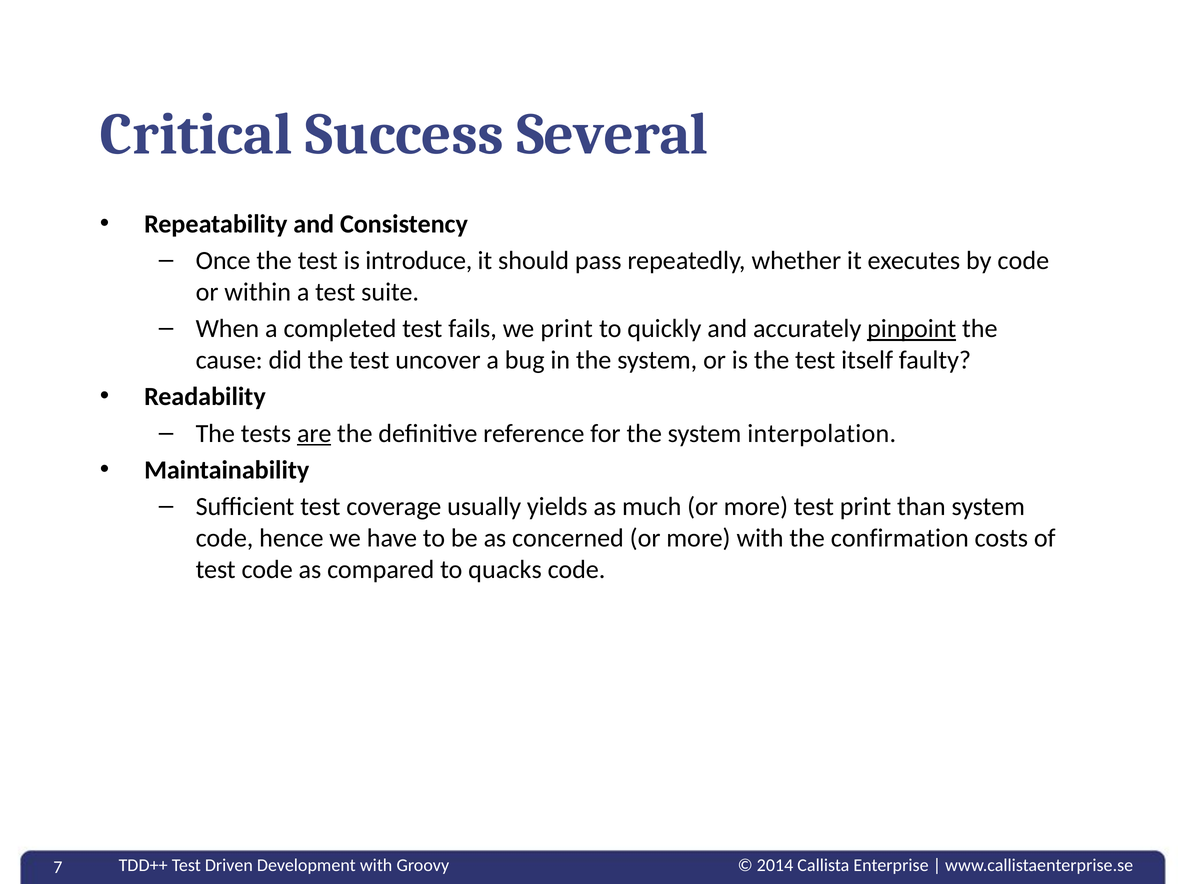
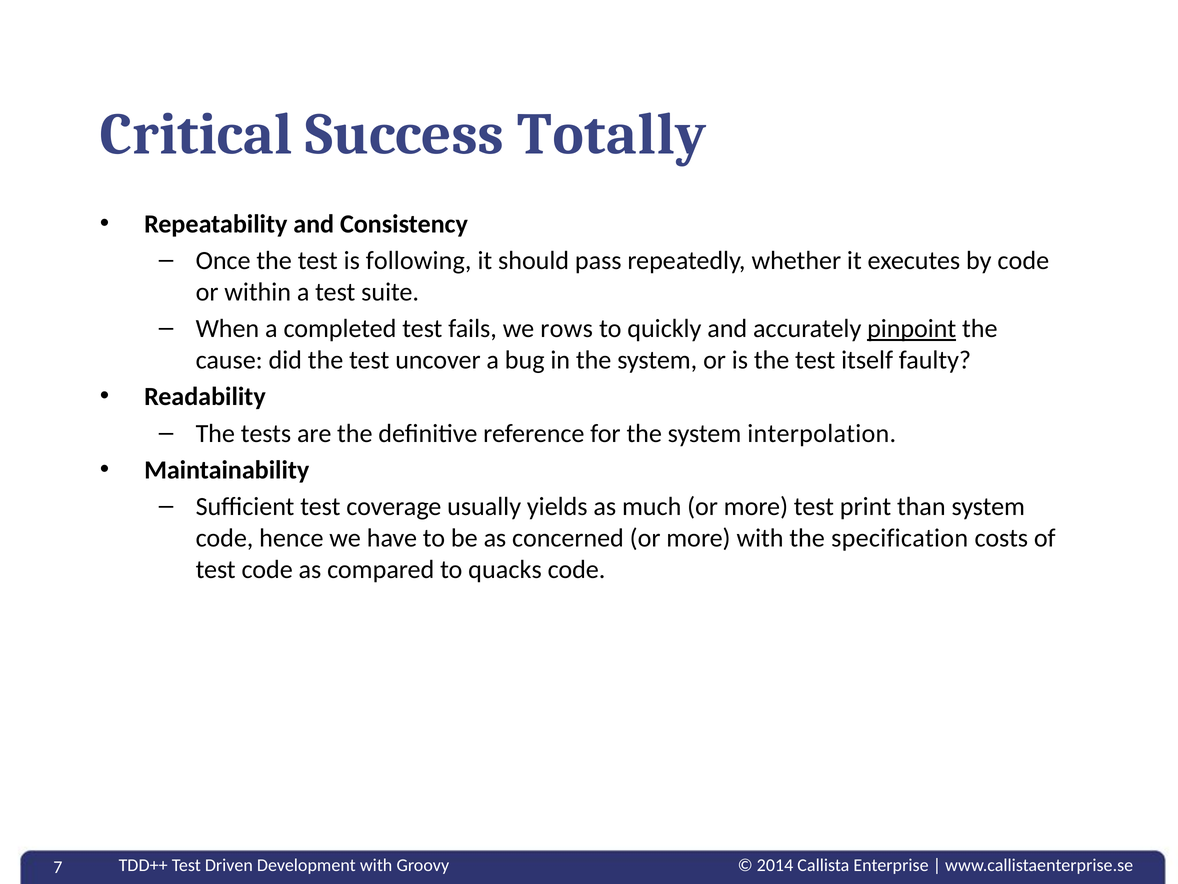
Several: Several -> Totally (612, 134)
introduce: introduce -> following (419, 260)
we print: print -> rows (567, 329)
are underline: present -> none (314, 433)
confirmation: confirmation -> specification (900, 538)
